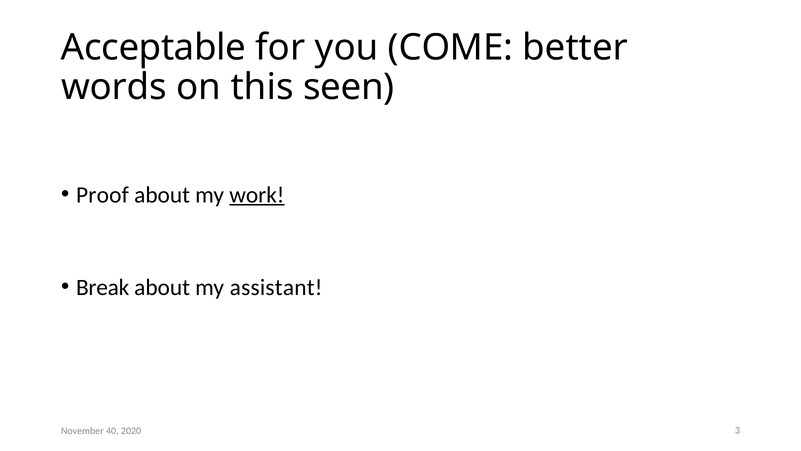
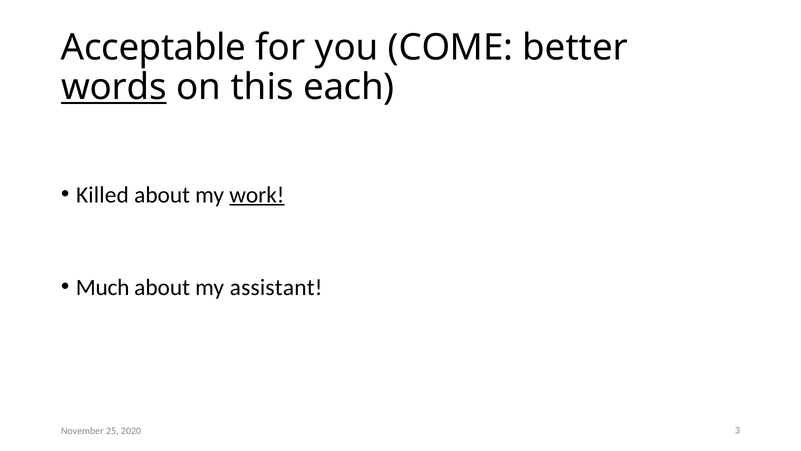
words underline: none -> present (114, 87)
seen: seen -> each (349, 87)
Proof: Proof -> Killed (102, 195)
Break: Break -> Much (103, 287)
40: 40 -> 25 (112, 430)
